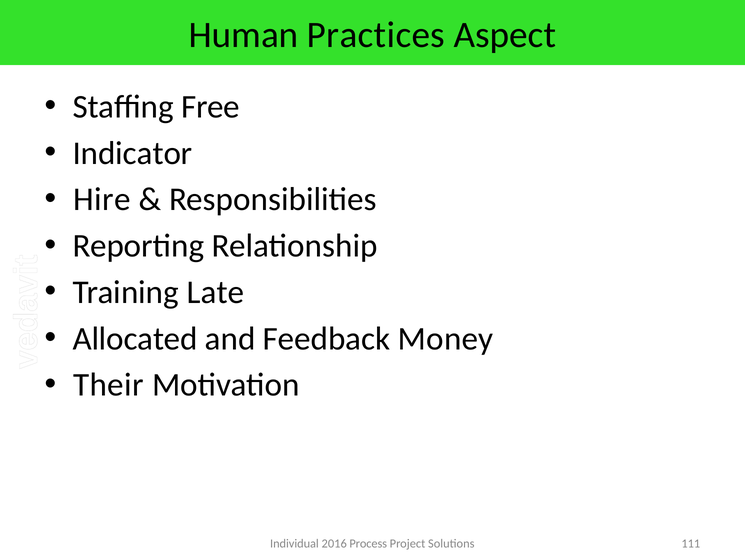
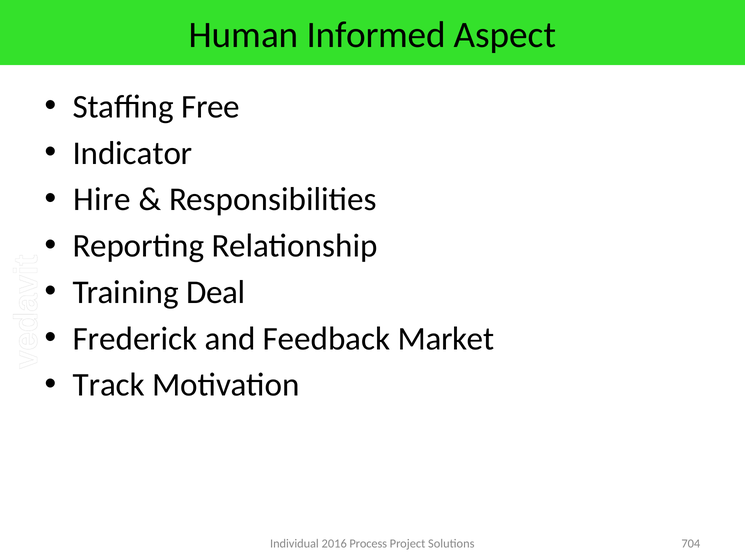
Practices: Practices -> Informed (376, 35)
Late: Late -> Deal (216, 292)
Allocated: Allocated -> Frederick (135, 338)
Money: Money -> Market (446, 338)
Their: Their -> Track (109, 385)
111: 111 -> 704 (691, 544)
